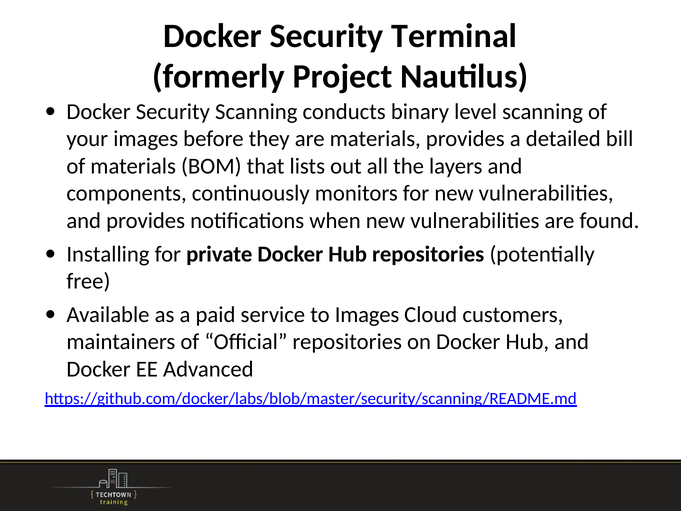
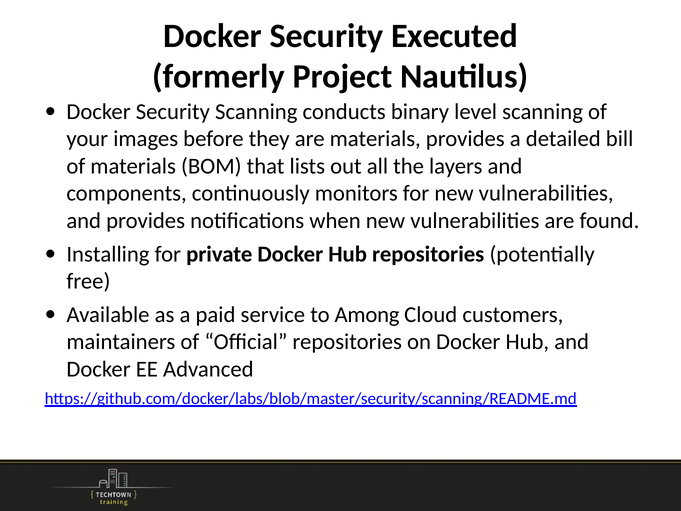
Terminal: Terminal -> Executed (454, 36)
to Images: Images -> Among (367, 314)
